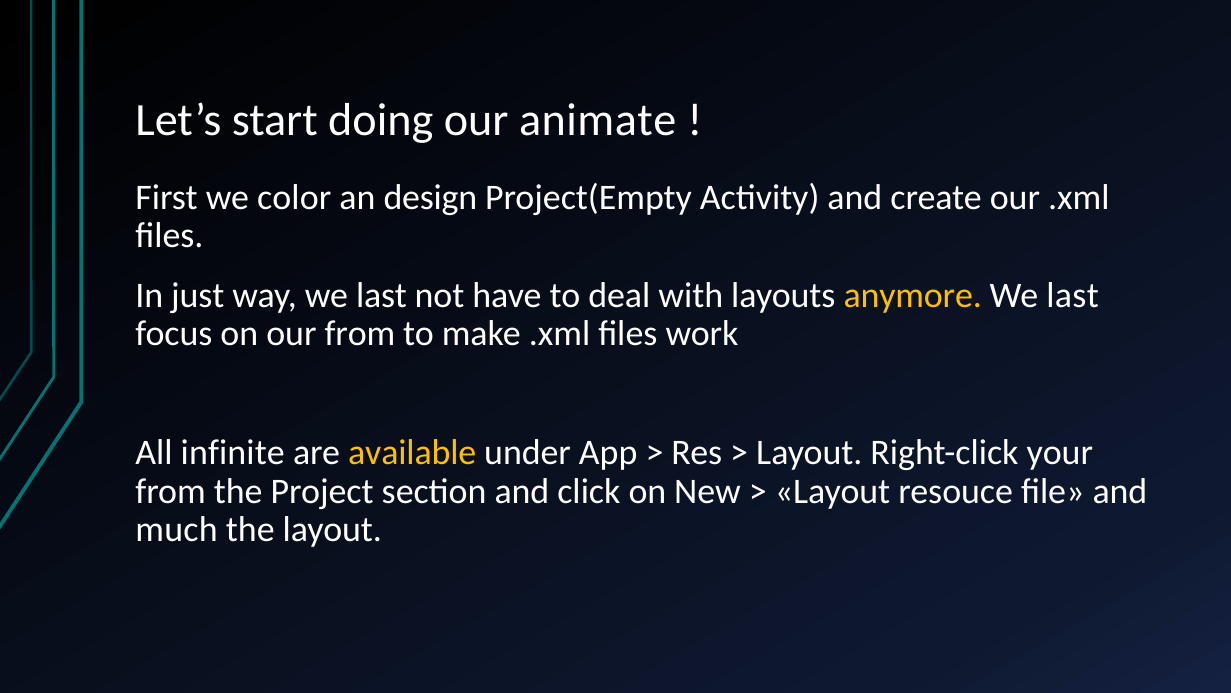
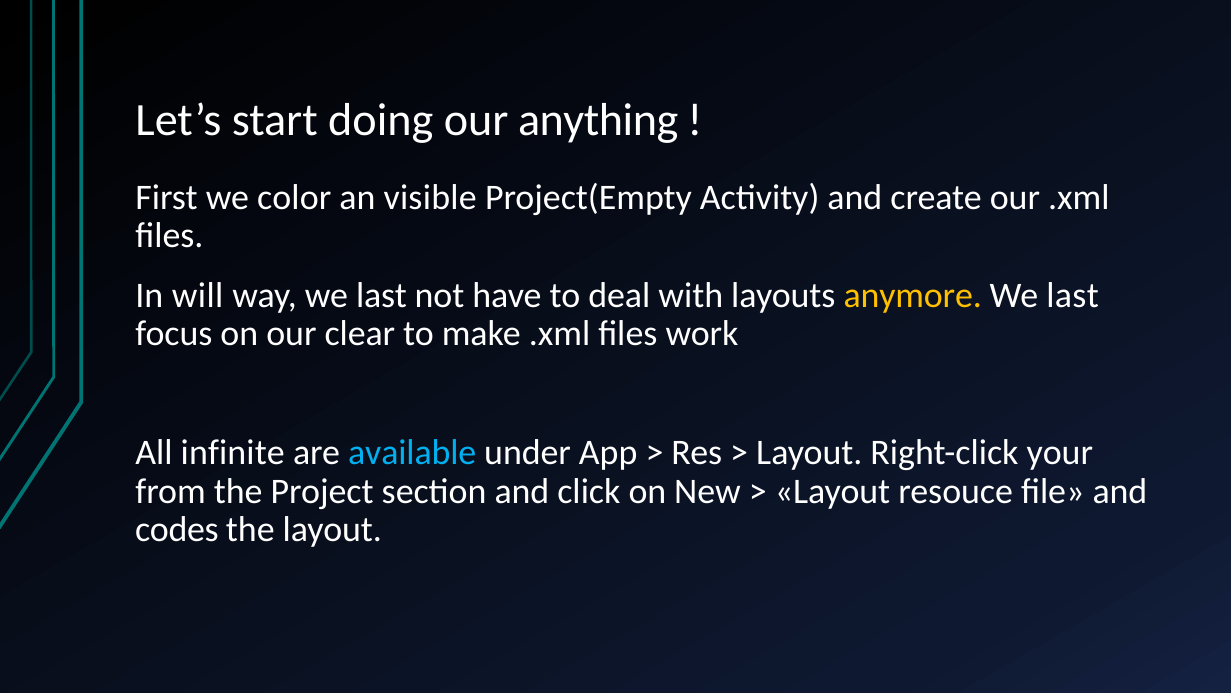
animate: animate -> anything (598, 120)
design: design -> visible (430, 197)
just: just -> will (198, 295)
our from: from -> clear (360, 334)
available colour: yellow -> light blue (412, 452)
much: much -> codes (177, 530)
